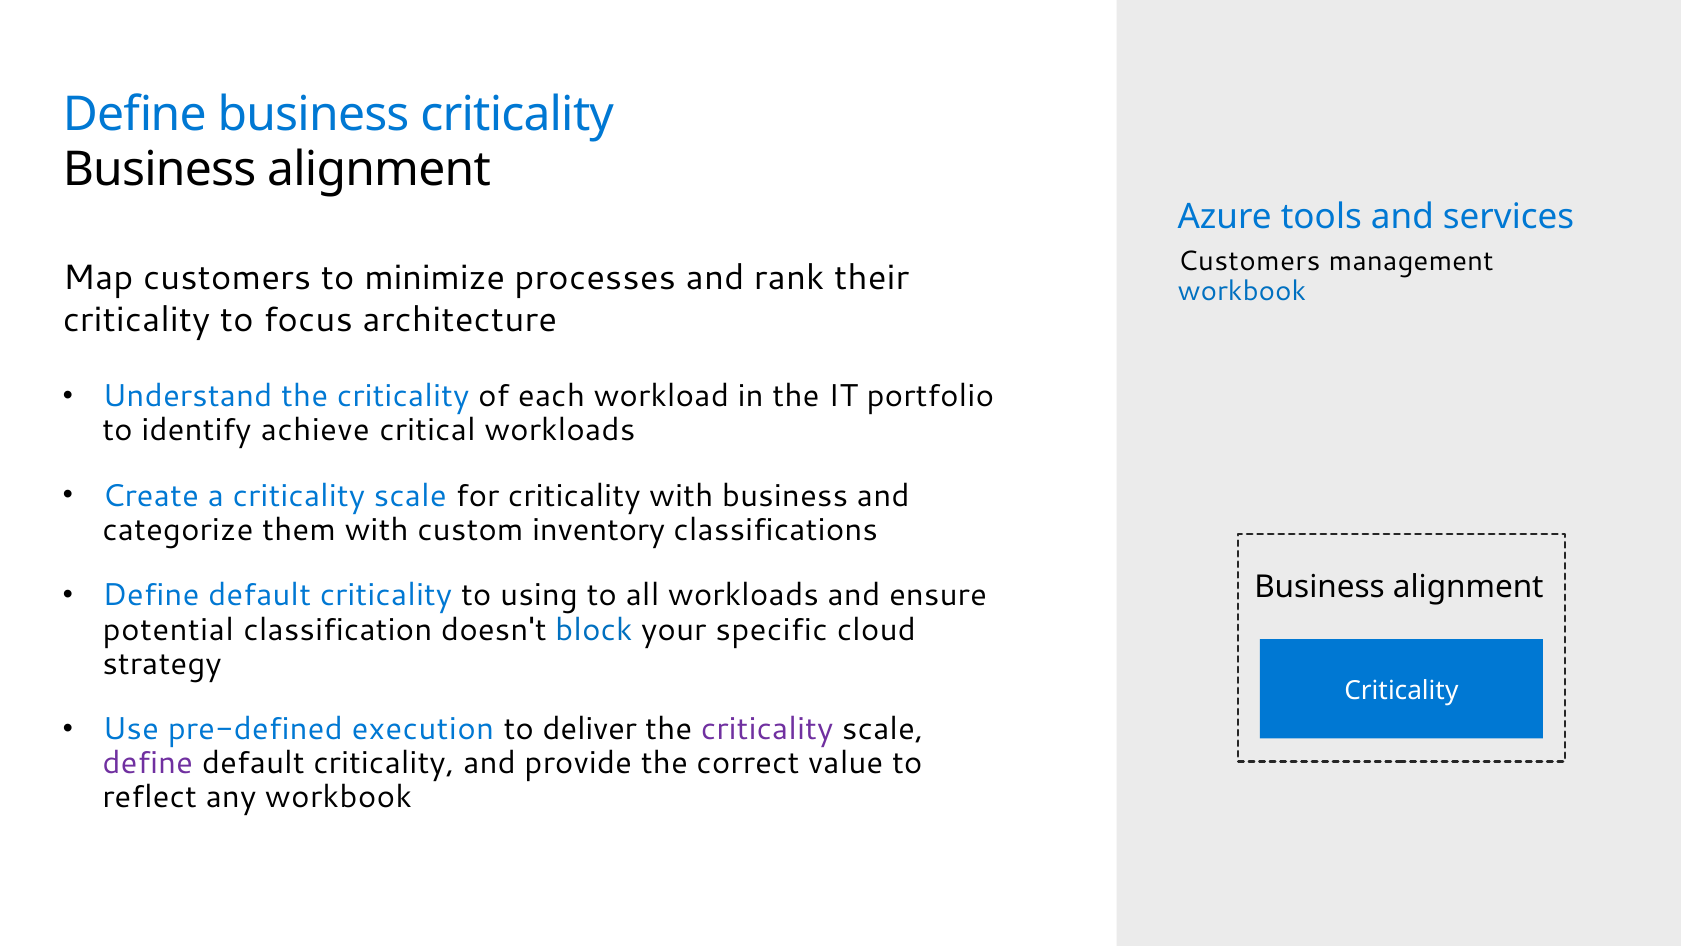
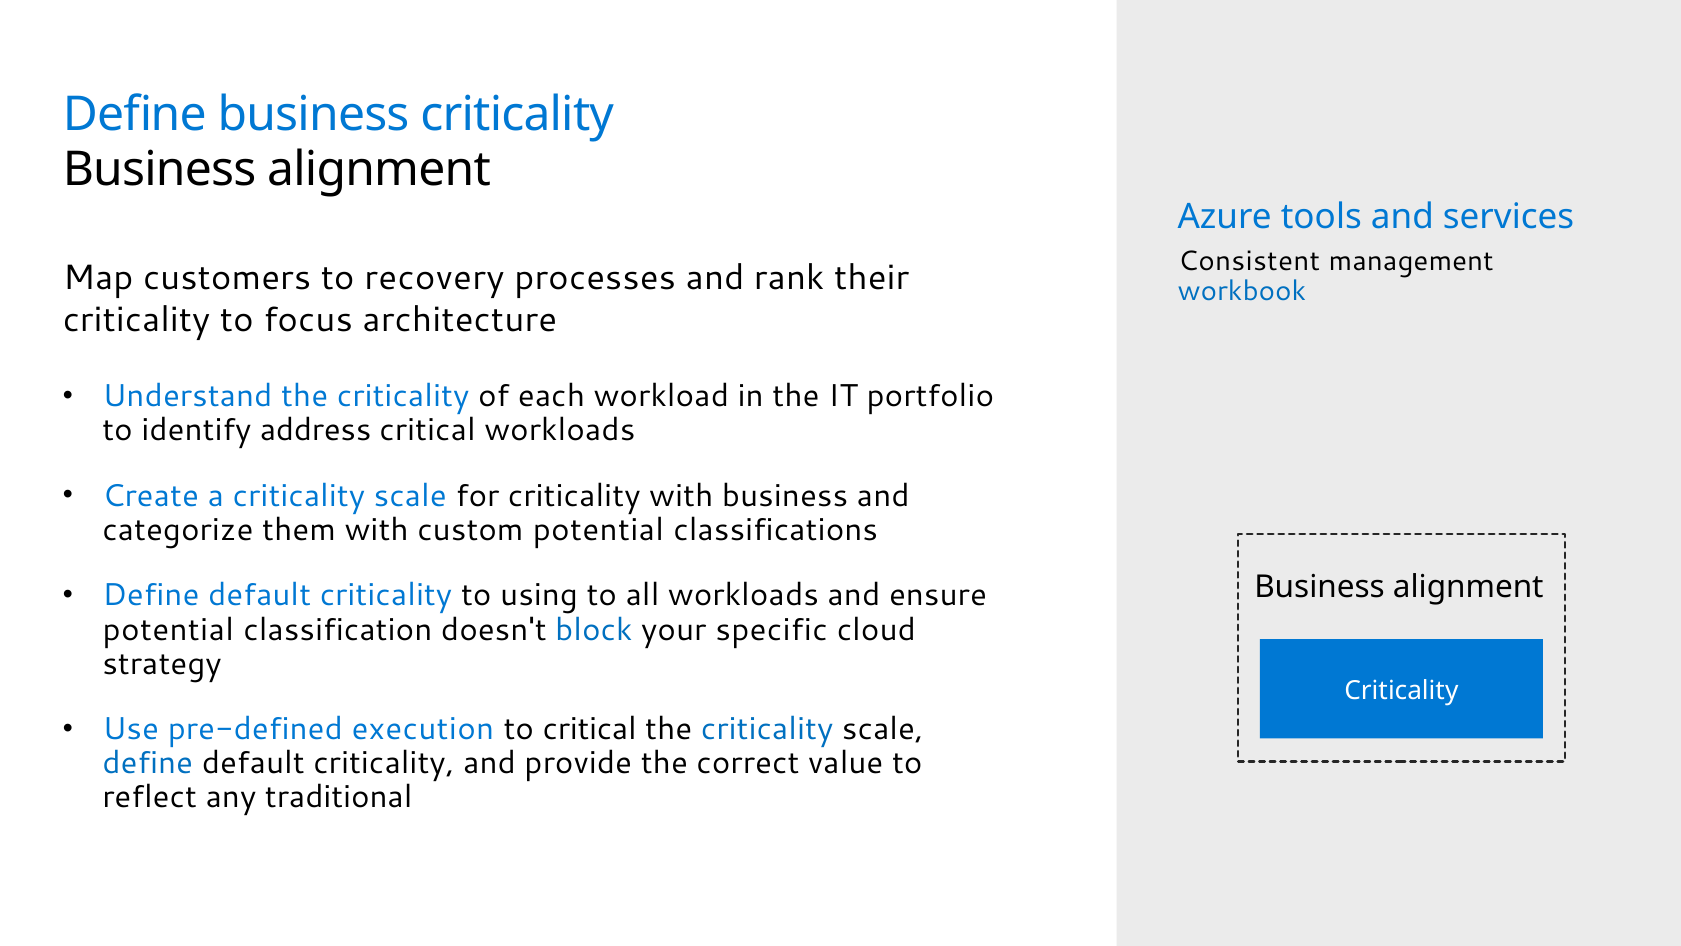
Customers: Customers -> Consistent (1249, 261)
minimize: minimize -> recovery (434, 278)
achieve: achieve -> address (316, 430)
custom inventory: inventory -> potential (598, 530)
to deliver: deliver -> critical (590, 729)
criticality colour: purple -> blue (767, 729)
define colour: purple -> blue (148, 763)
any workbook: workbook -> traditional (339, 797)
